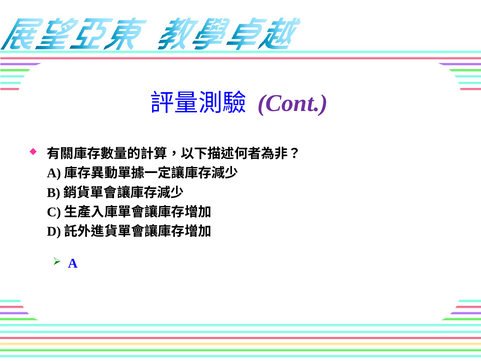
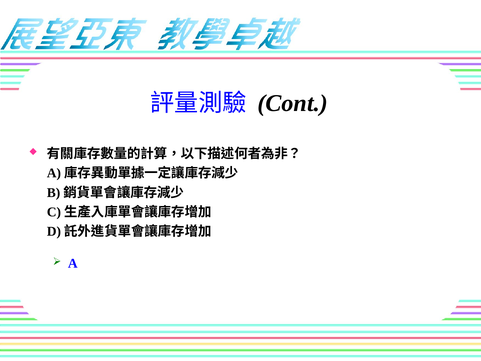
Cont colour: purple -> black (293, 103)
